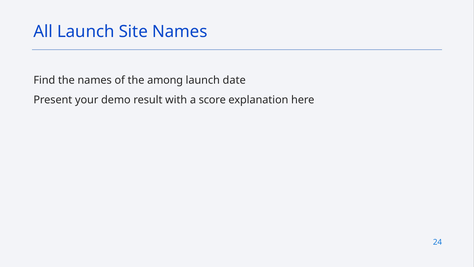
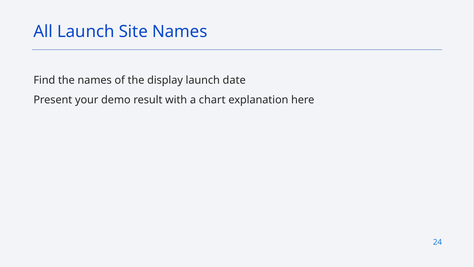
among: among -> display (165, 80)
score: score -> chart (212, 100)
